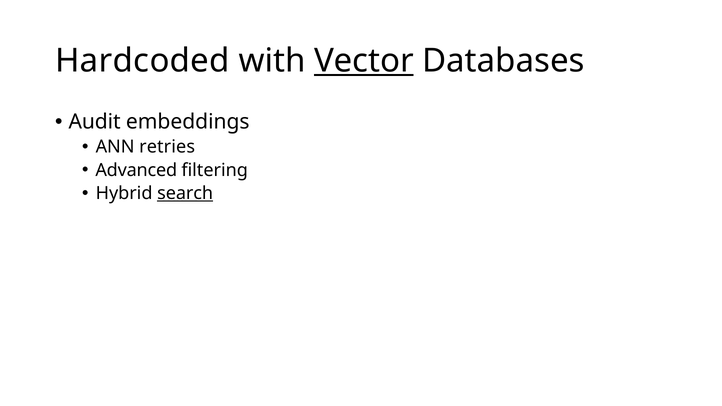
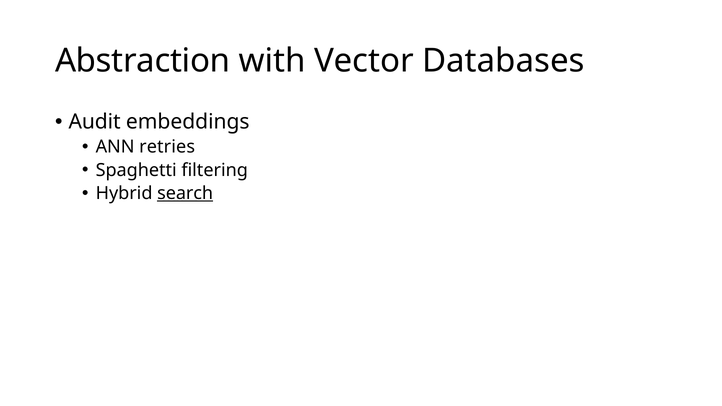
Hardcoded: Hardcoded -> Abstraction (143, 61)
Vector underline: present -> none (364, 61)
Advanced: Advanced -> Spaghetti (136, 170)
